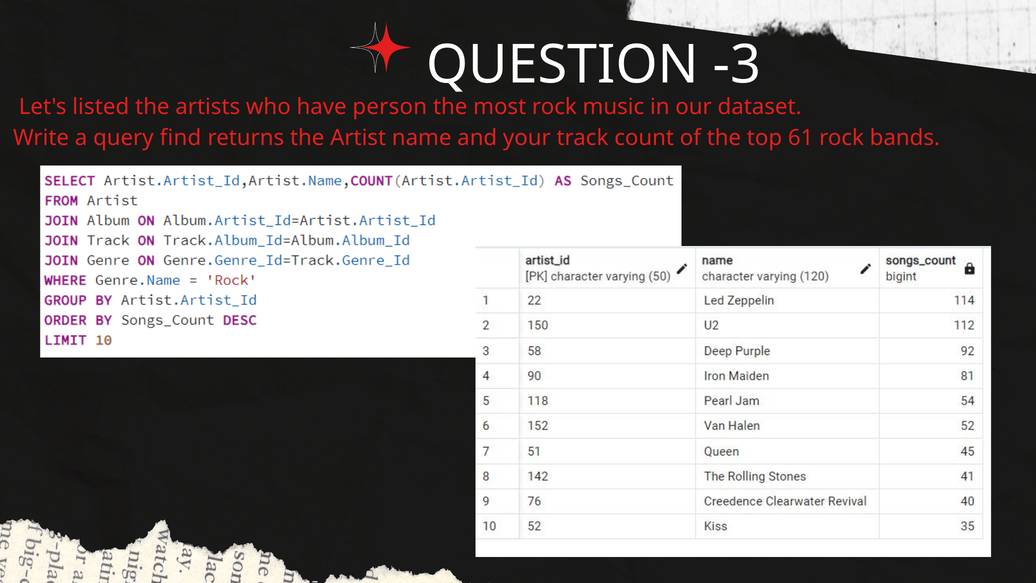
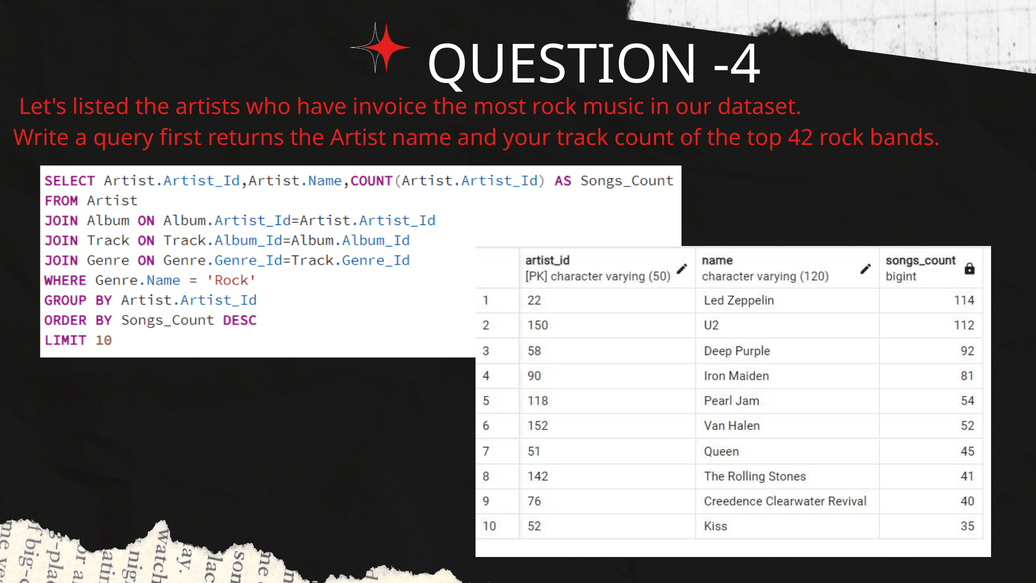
-3: -3 -> -4 (737, 65)
person: person -> invoice (390, 107)
find: find -> first (181, 138)
61: 61 -> 42 (801, 138)
